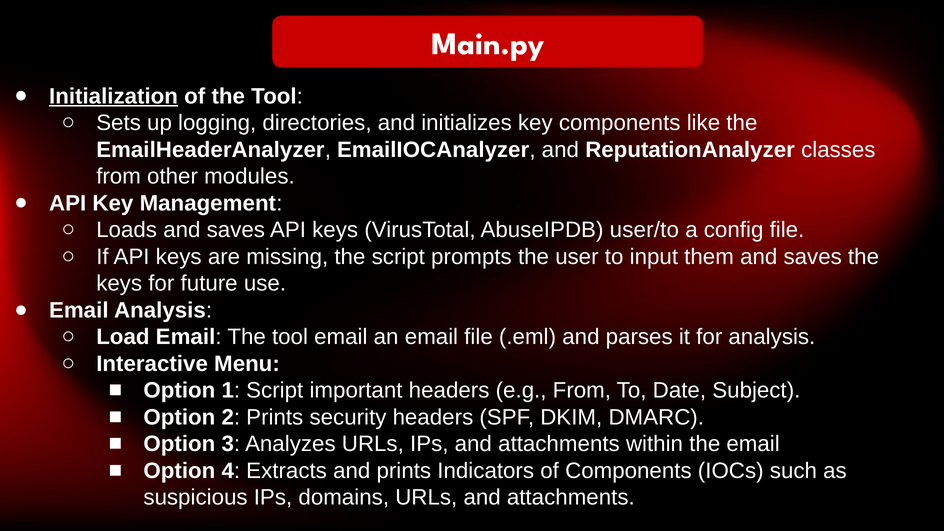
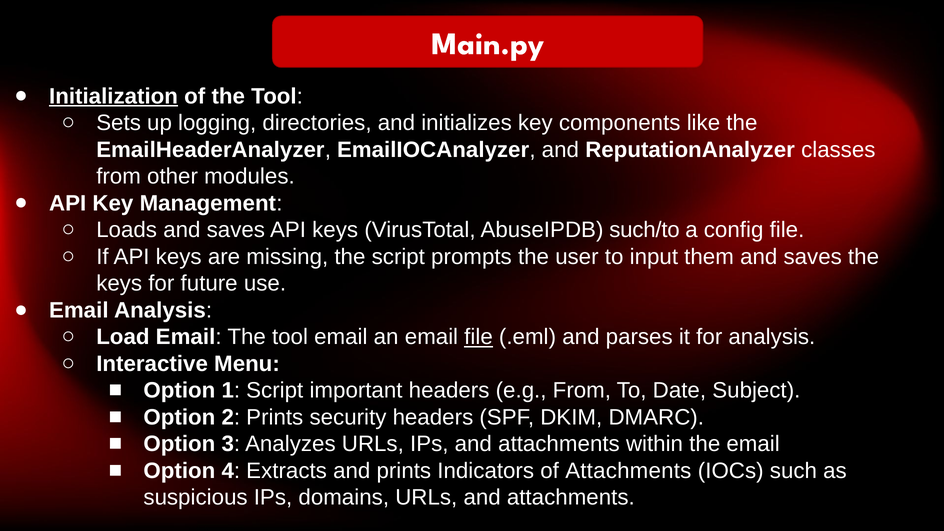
user/to: user/to -> such/to (645, 230)
file underline: none -> present (479, 337)
of Components: Components -> Attachments (628, 471)
